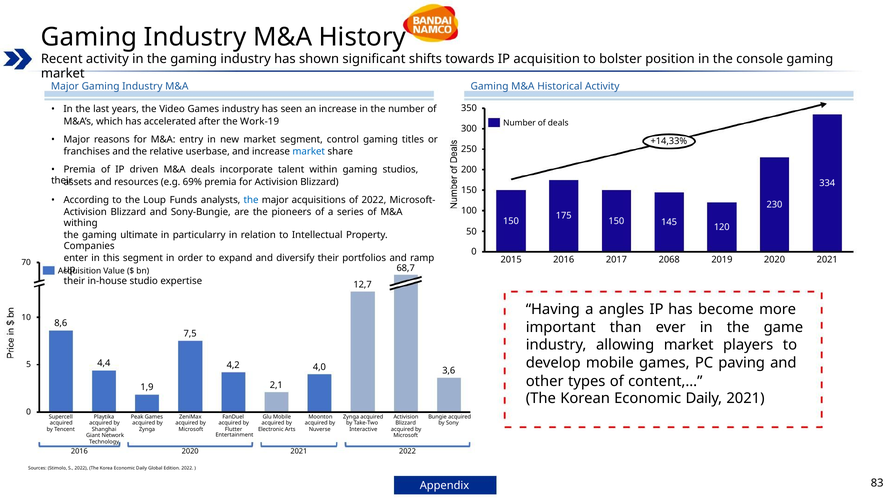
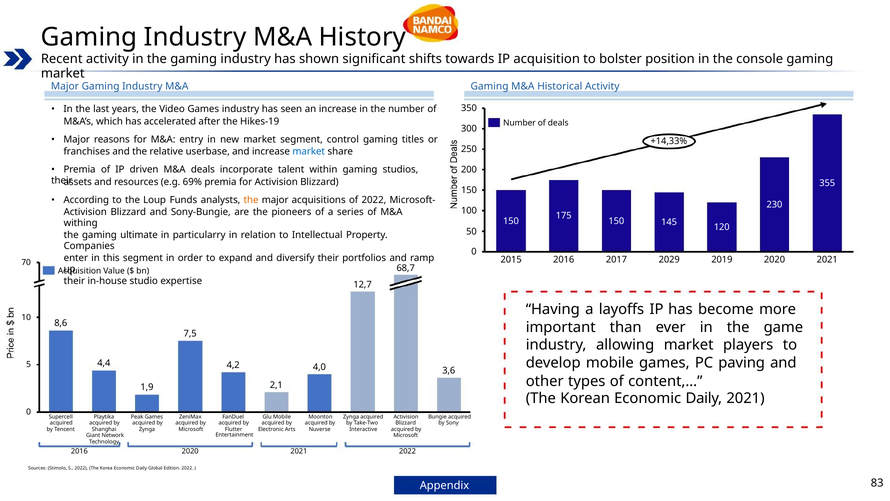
Work-19: Work-19 -> Hikes-19 (260, 121)
334: 334 -> 355 (827, 183)
the colour: blue -> orange (251, 200)
2068: 2068 -> 2029 (669, 260)
angles: angles -> layoffs (621, 309)
